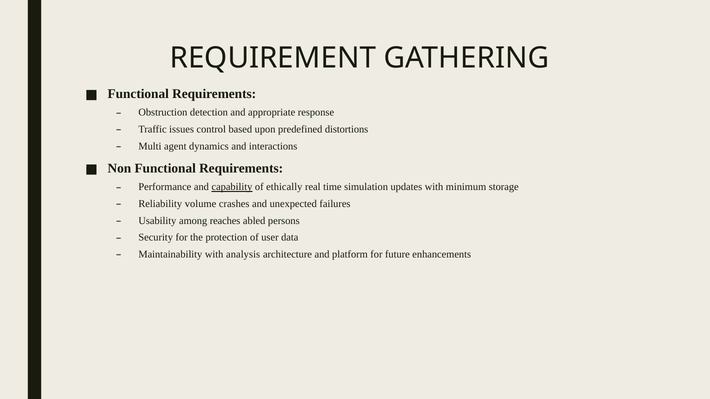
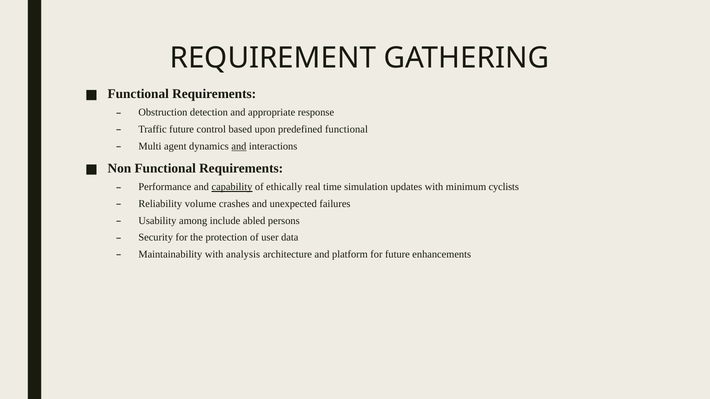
Traffic issues: issues -> future (182, 130)
predefined distortions: distortions -> functional (346, 130)
and underline: none -> present (239, 146)
storage: storage -> cyclists (504, 187)
reaches: reaches -> include (225, 221)
